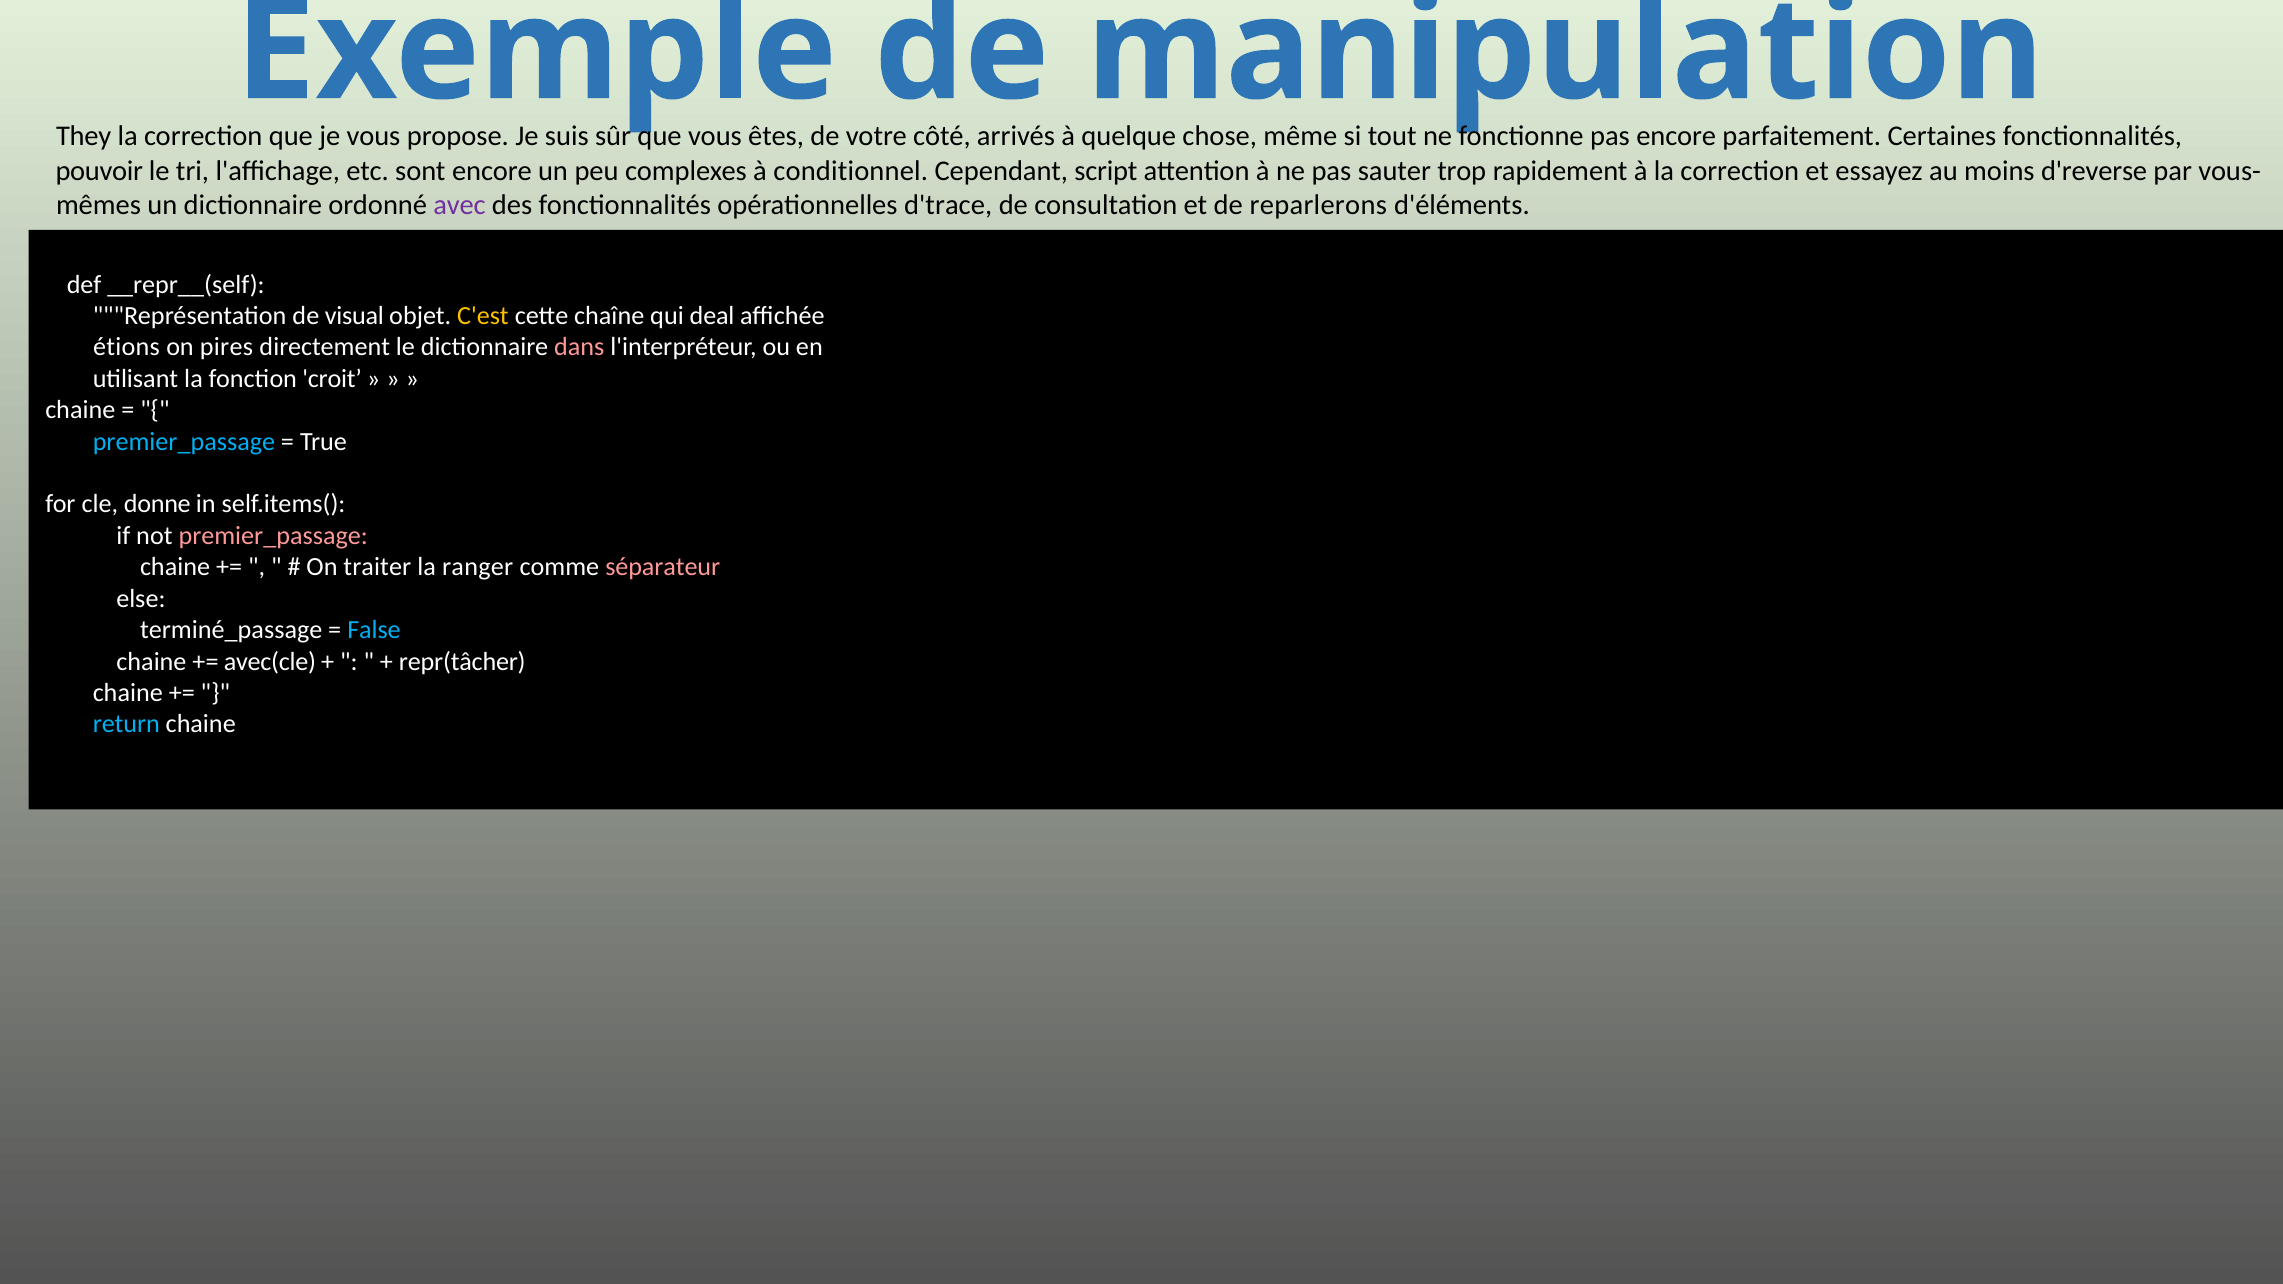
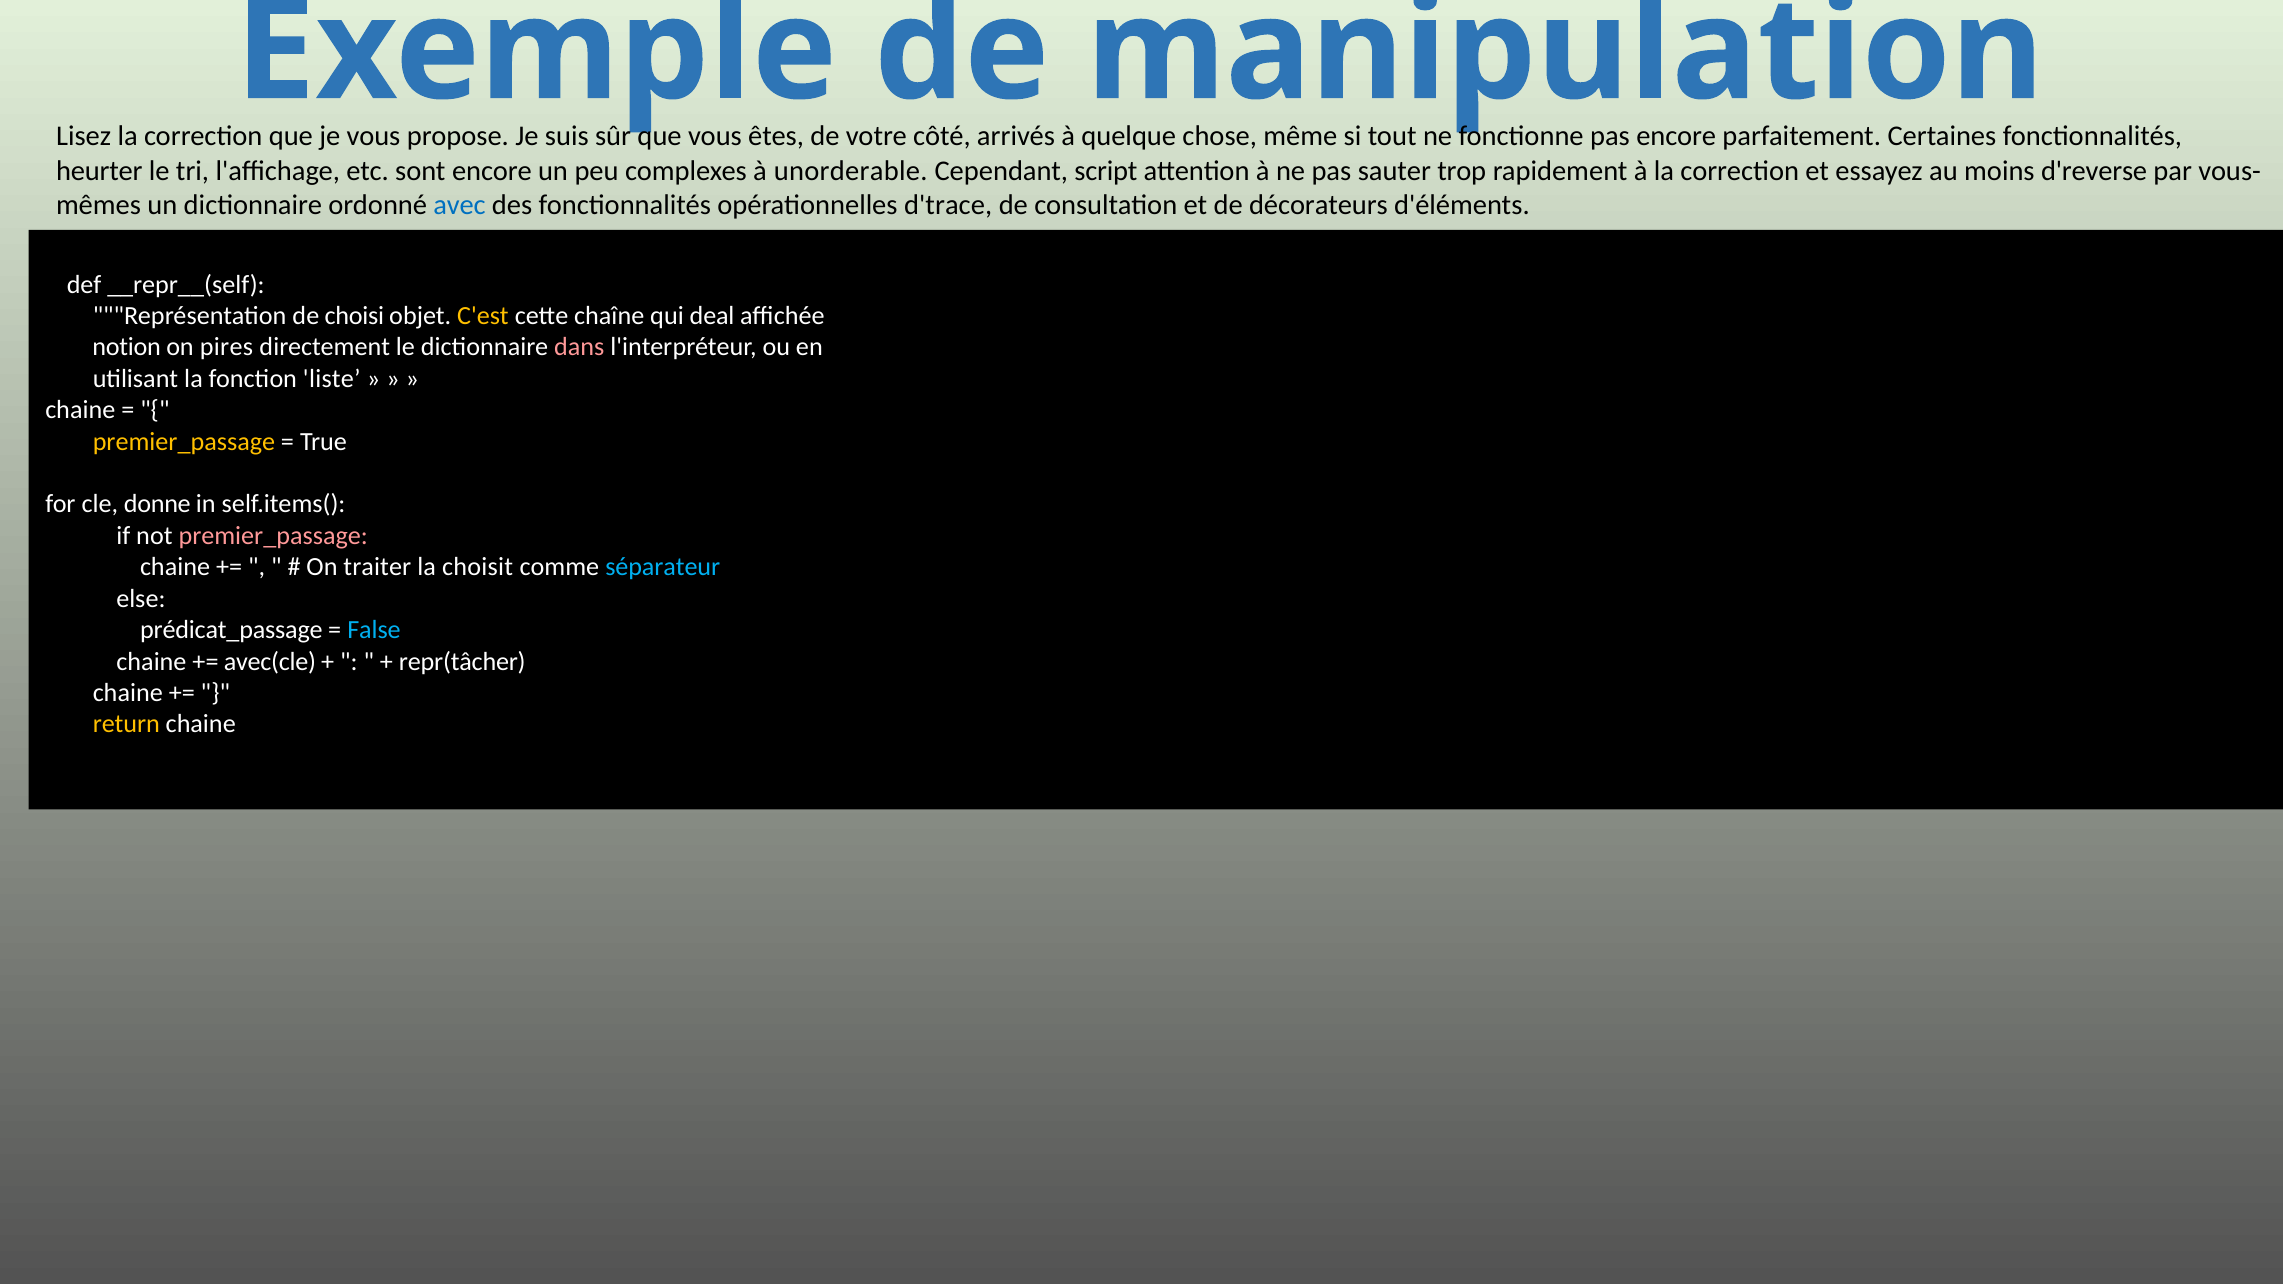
They: They -> Lisez (84, 136)
pouvoir: pouvoir -> heurter (99, 171)
conditionnel: conditionnel -> unorderable (851, 171)
avec colour: purple -> blue (460, 205)
reparlerons: reparlerons -> décorateurs (1318, 205)
visual: visual -> choisi (354, 316)
étions: étions -> notion (127, 347)
croit: croit -> liste (332, 379)
premier_passage colour: light blue -> yellow (184, 442)
ranger: ranger -> choisit (478, 567)
séparateur colour: pink -> light blue (663, 567)
terminé_passage: terminé_passage -> prédicat_passage (231, 630)
return colour: light blue -> yellow (126, 724)
